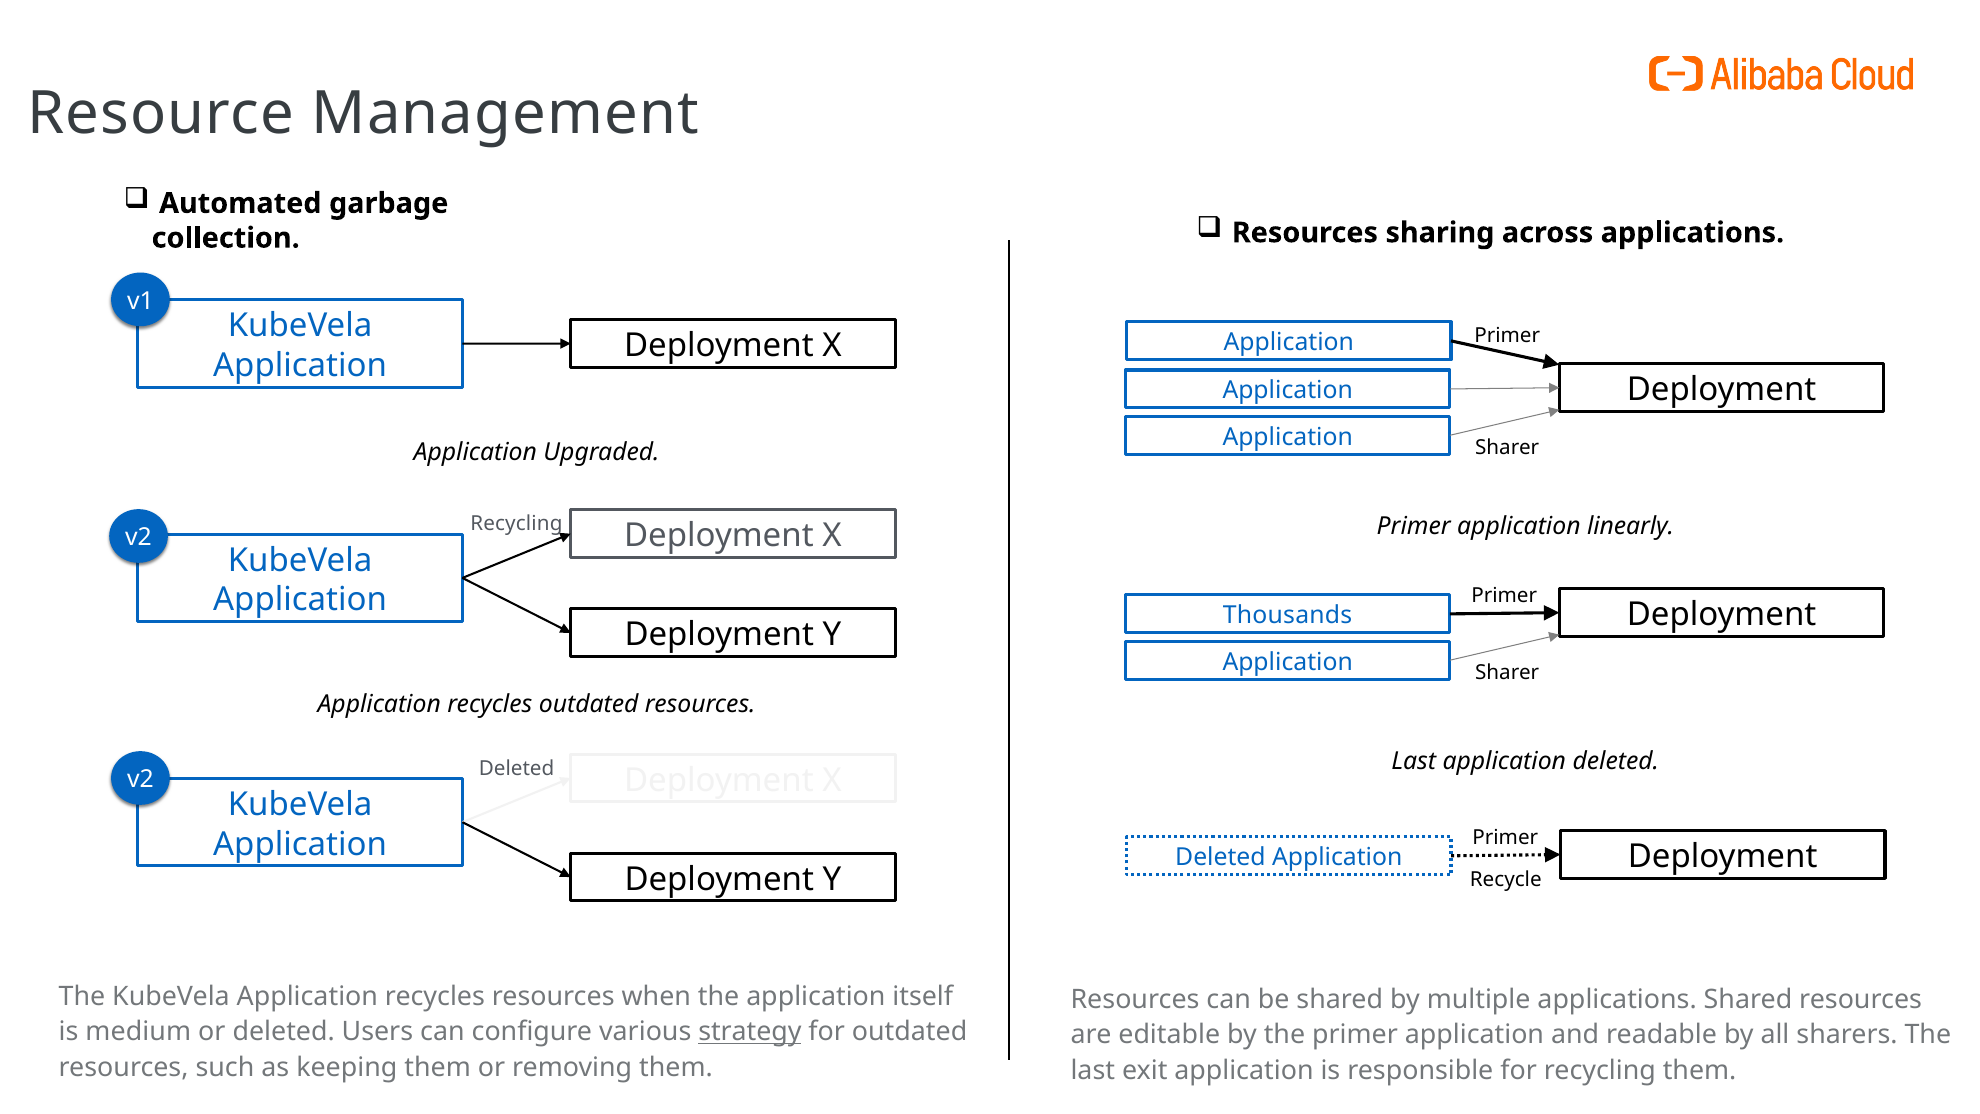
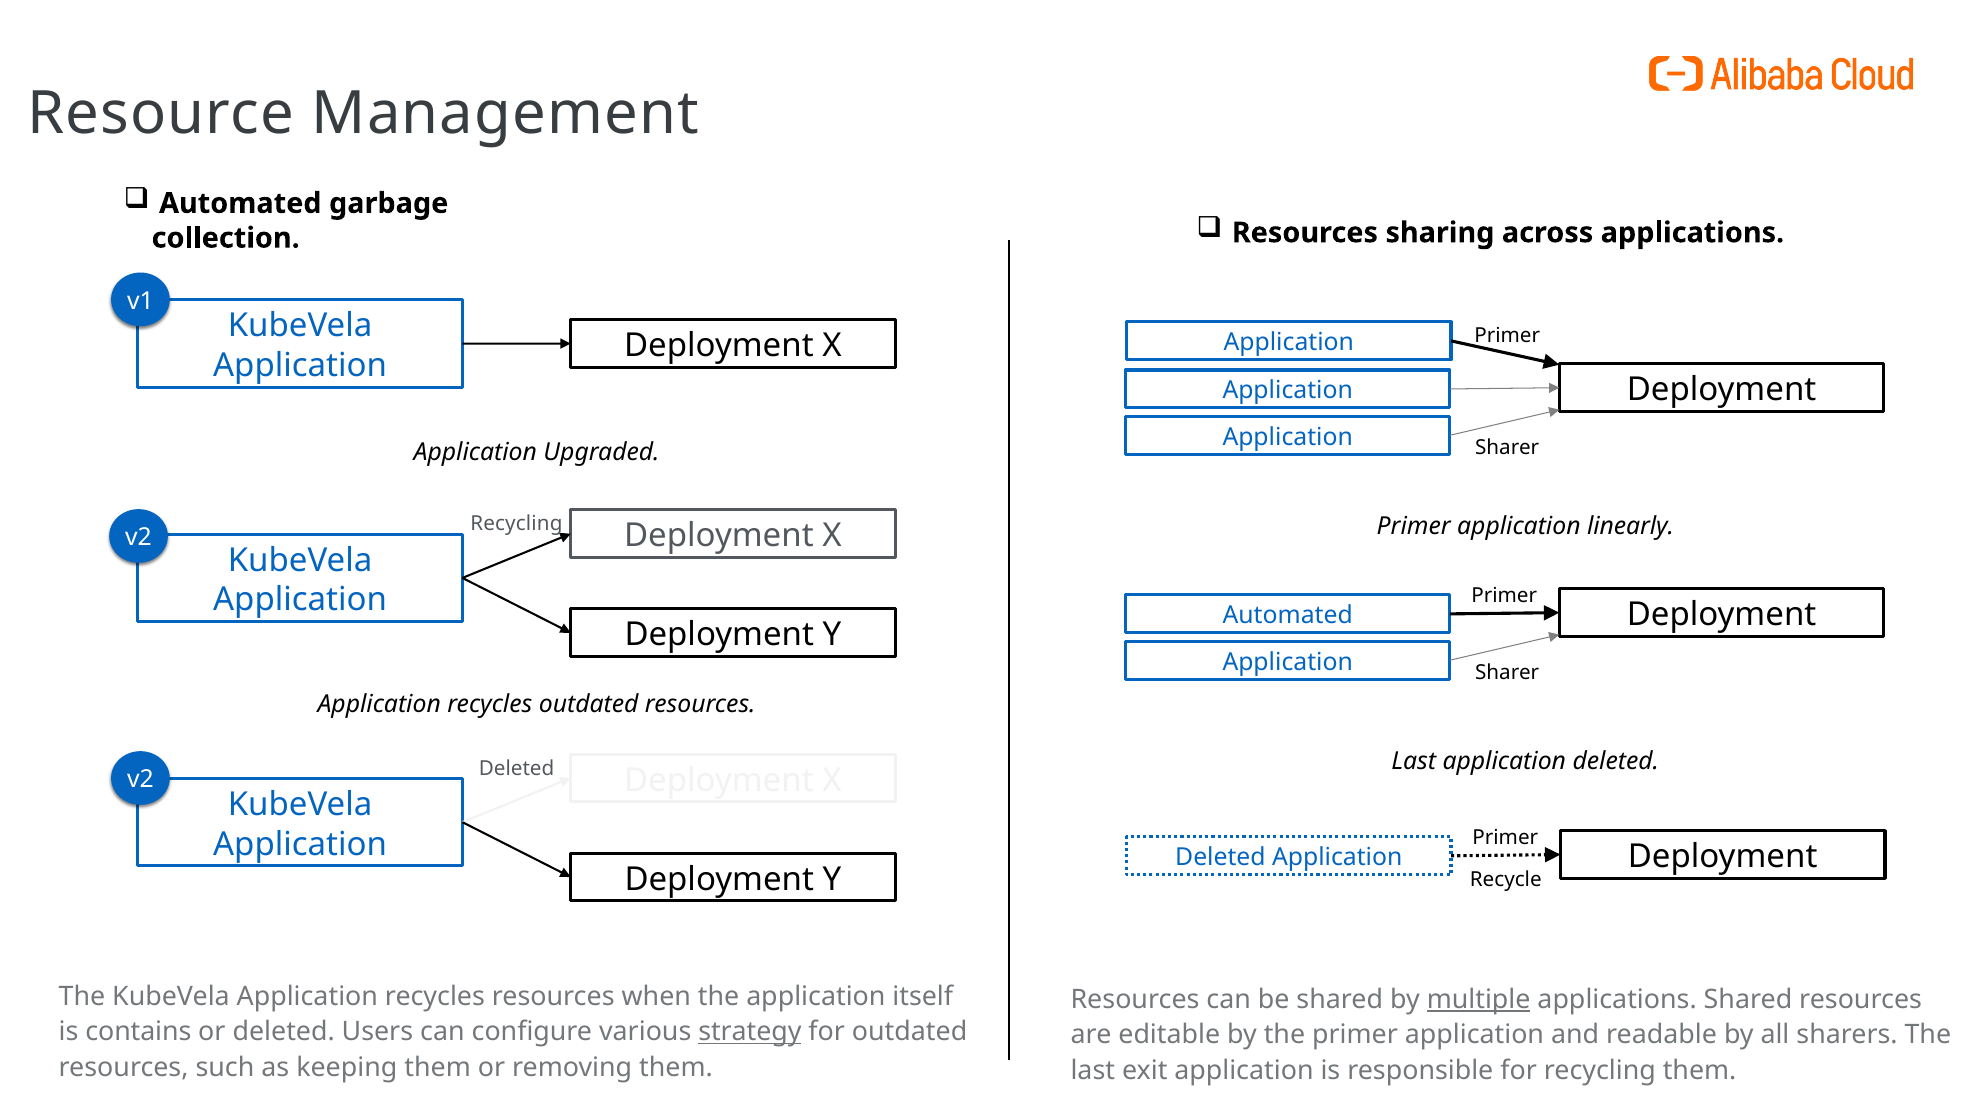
Thousands: Thousands -> Automated (1288, 615)
multiple underline: none -> present (1479, 999)
medium: medium -> contains (138, 1032)
